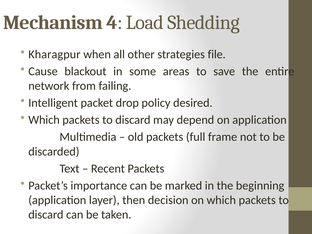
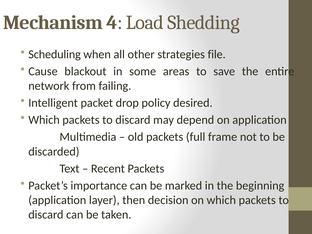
Kharagpur: Kharagpur -> Scheduling (55, 54)
